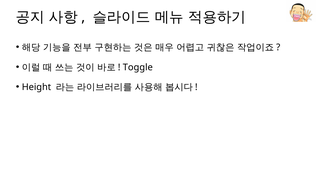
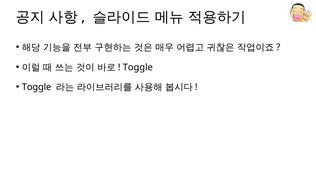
Height: Height -> Toggle (37, 87)
